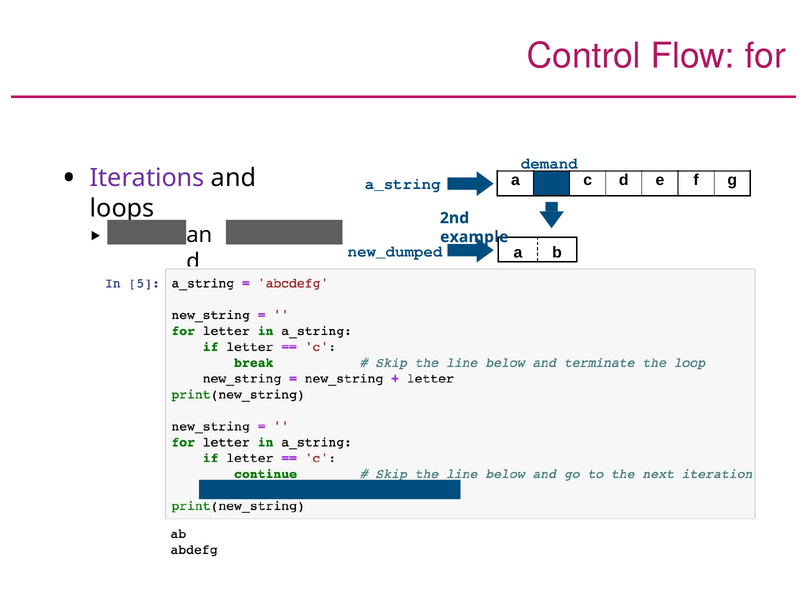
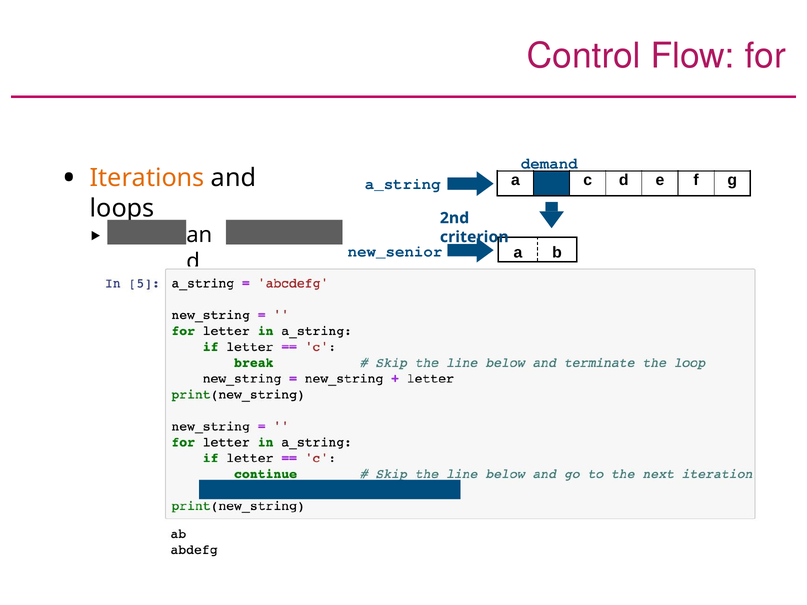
Iterations colour: purple -> orange (147, 178)
example: example -> criterion (474, 237)
new_dumped: new_dumped -> new_senior (395, 251)
